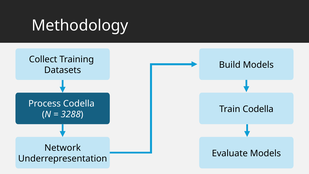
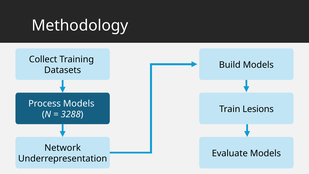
Process Codella: Codella -> Models (79, 104)
Train Codella: Codella -> Lesions (258, 109)
